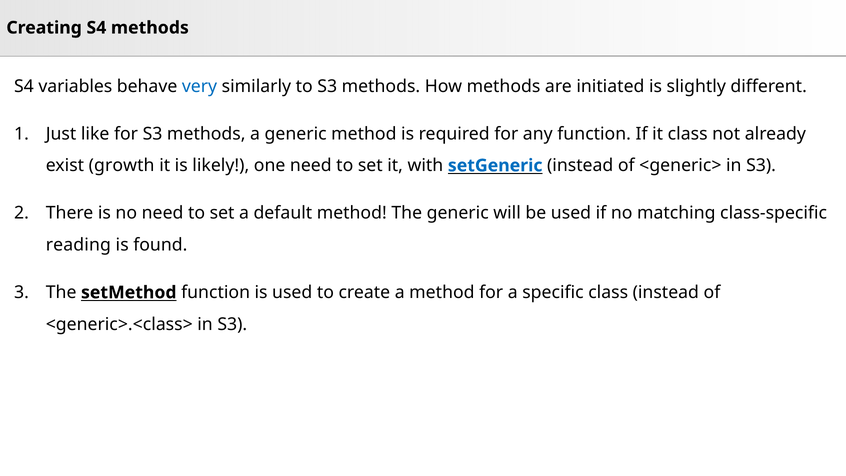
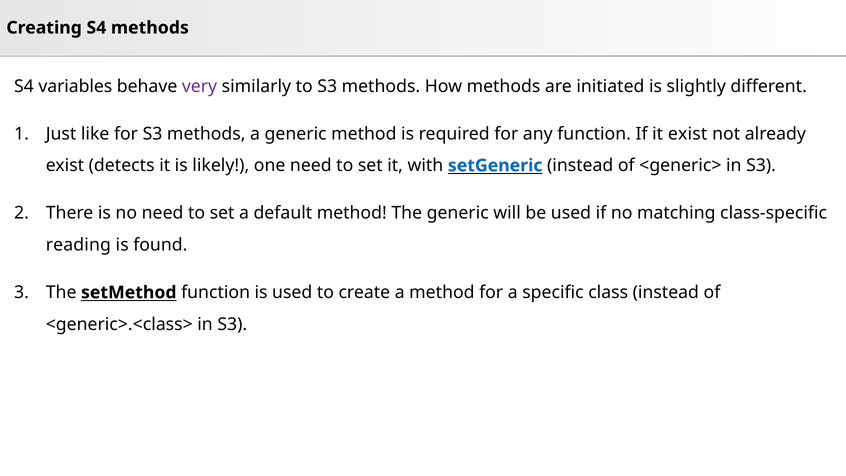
very colour: blue -> purple (199, 86)
it class: class -> exist (688, 134)
growth: growth -> detects (122, 165)
